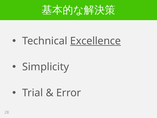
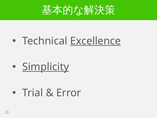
Simplicity underline: none -> present (46, 67)
